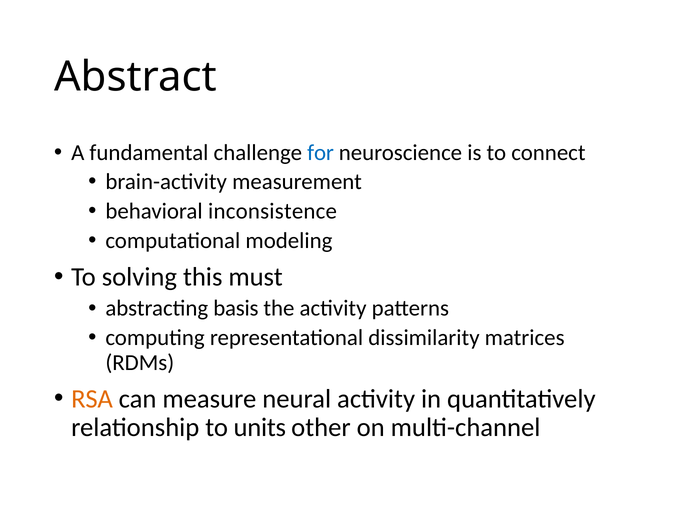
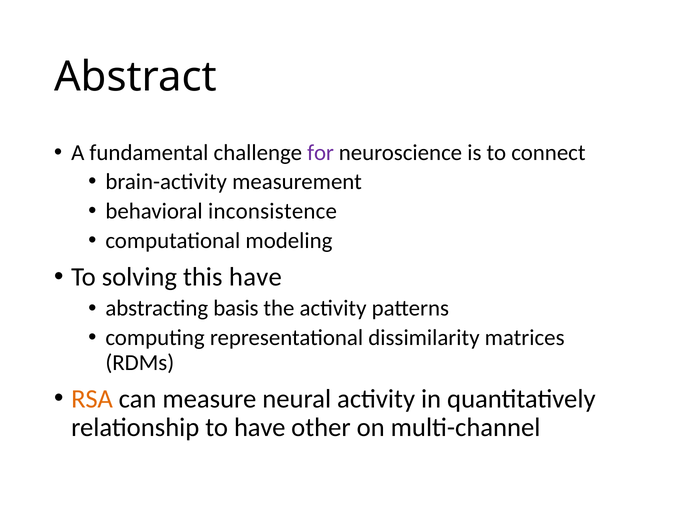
for colour: blue -> purple (321, 153)
this must: must -> have (255, 277)
to units: units -> have (260, 428)
